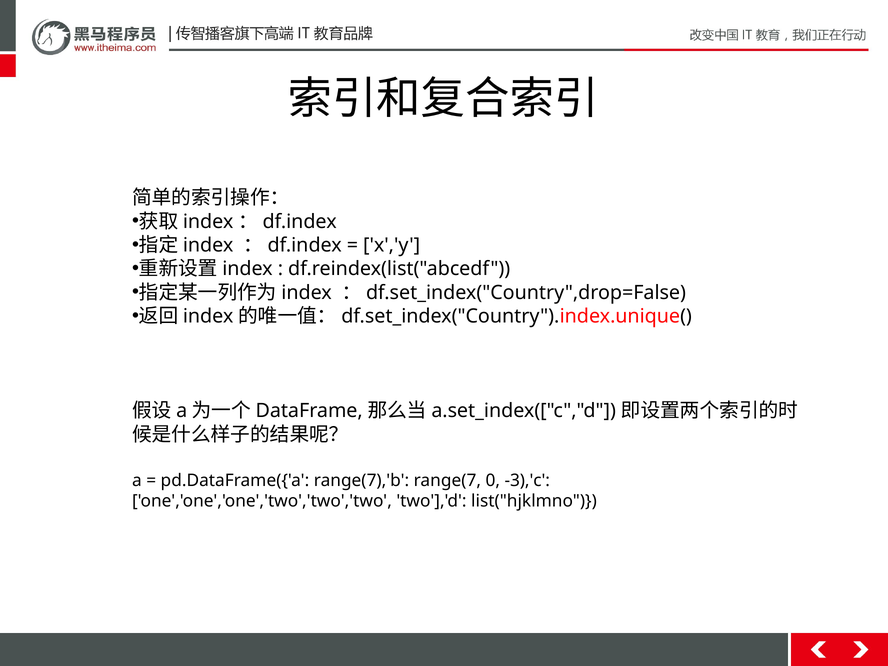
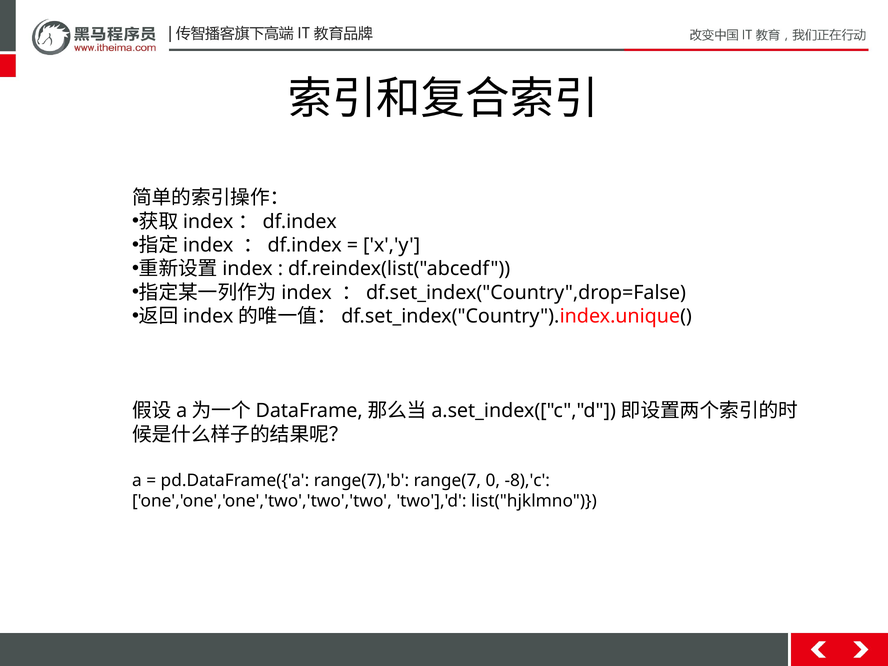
-3),'c: -3),'c -> -8),'c (527, 480)
